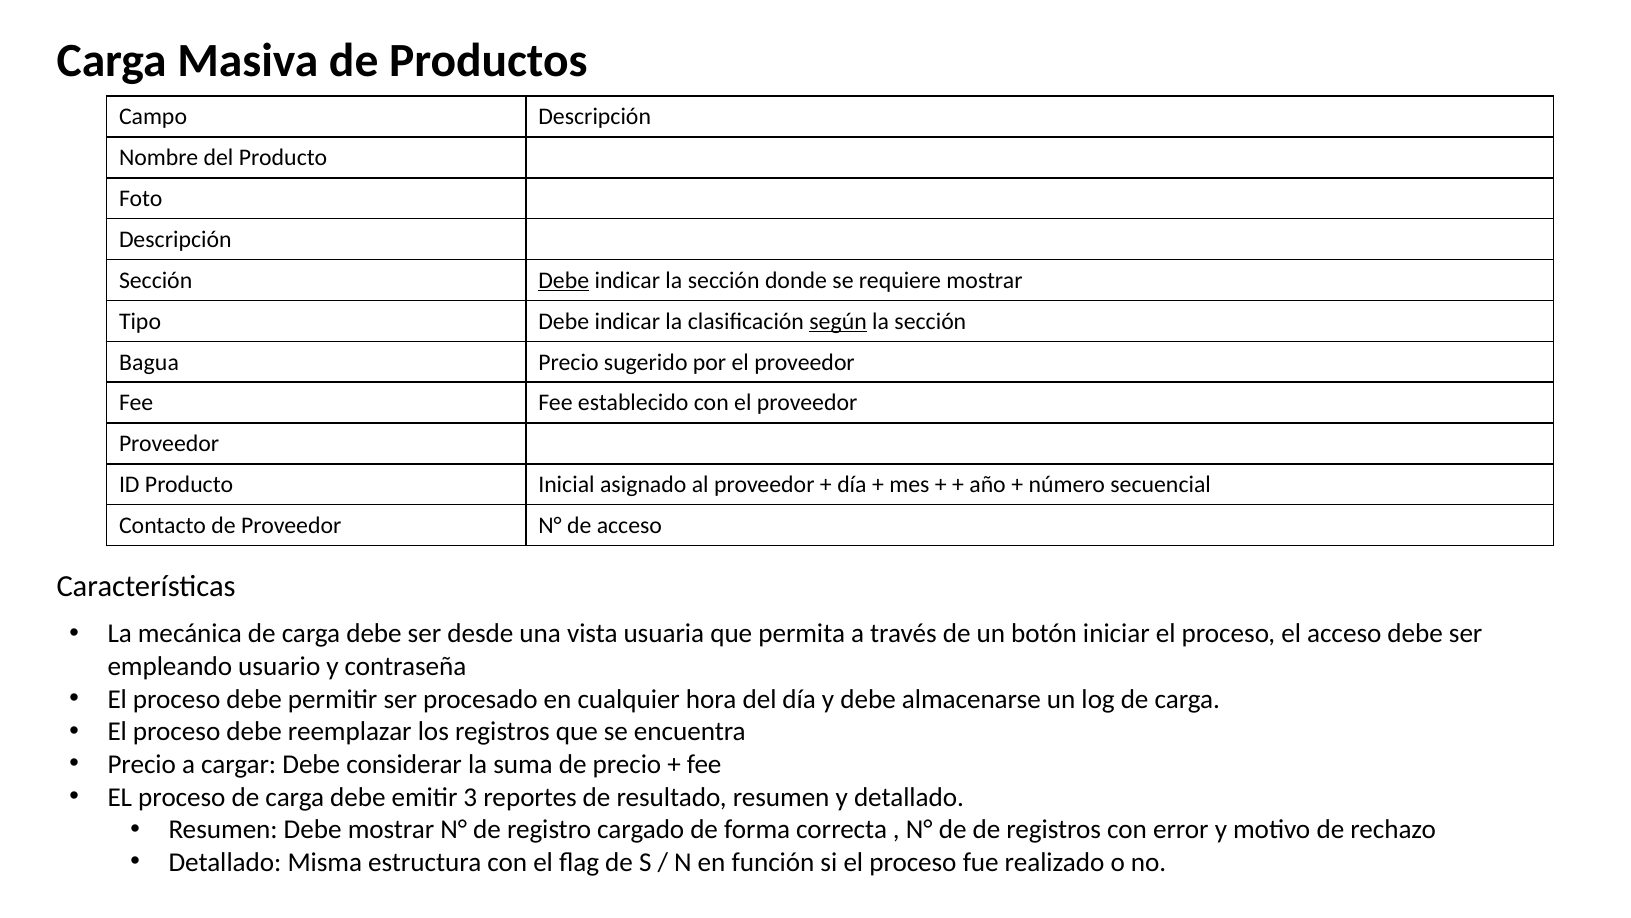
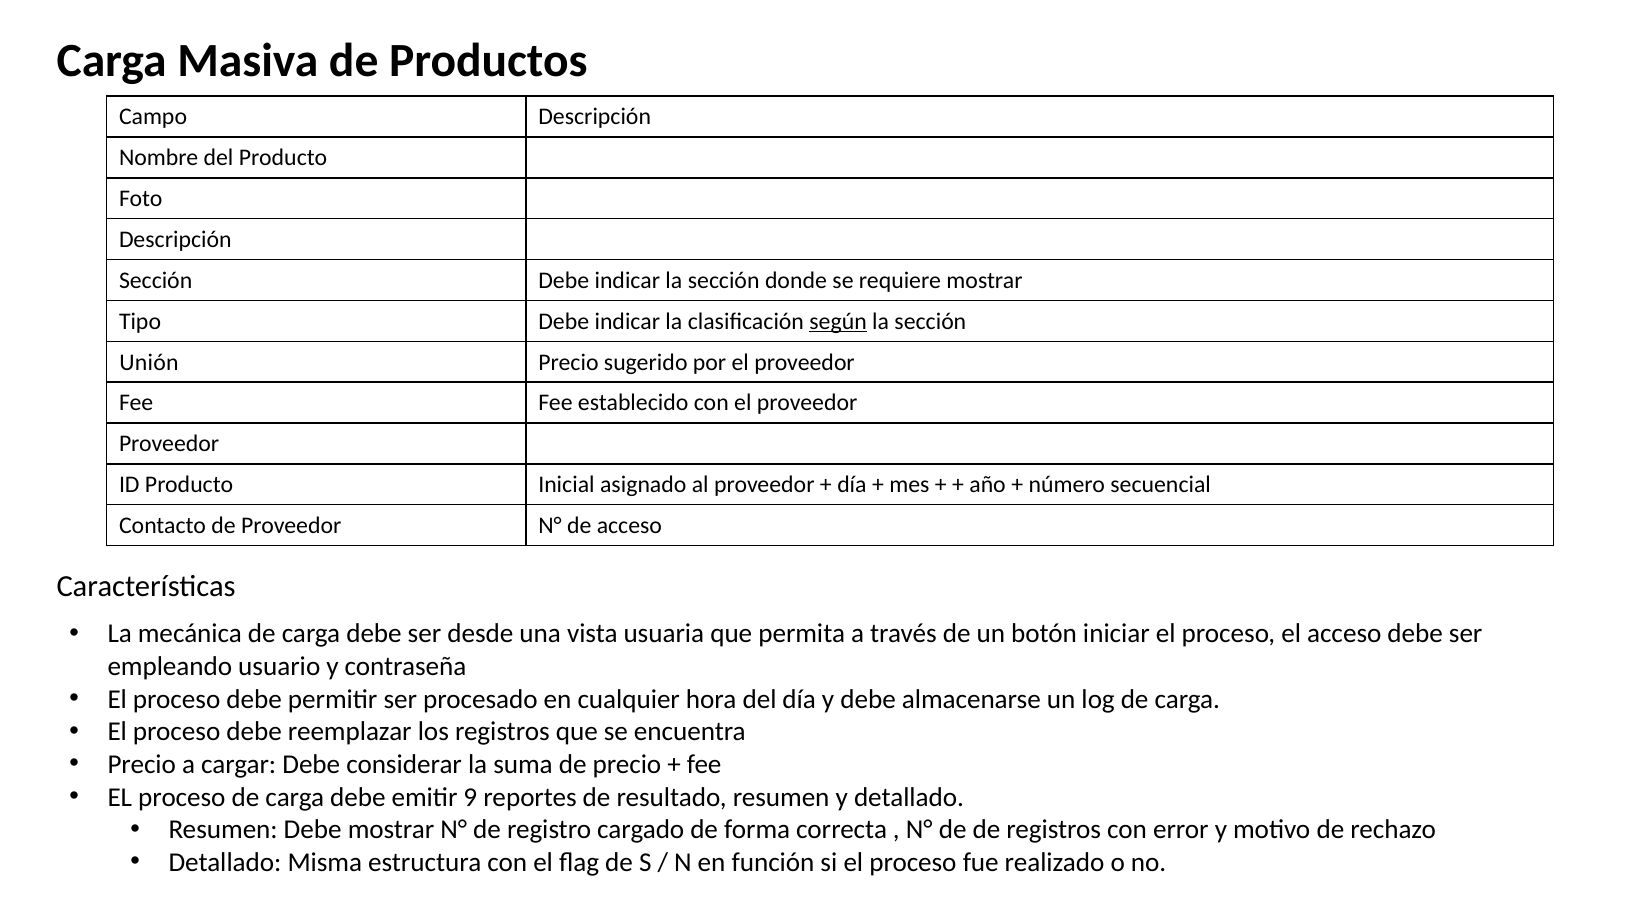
Debe underline: present -> none (564, 280)
Bagua: Bagua -> Unión (149, 362)
3: 3 -> 9 (470, 797)
